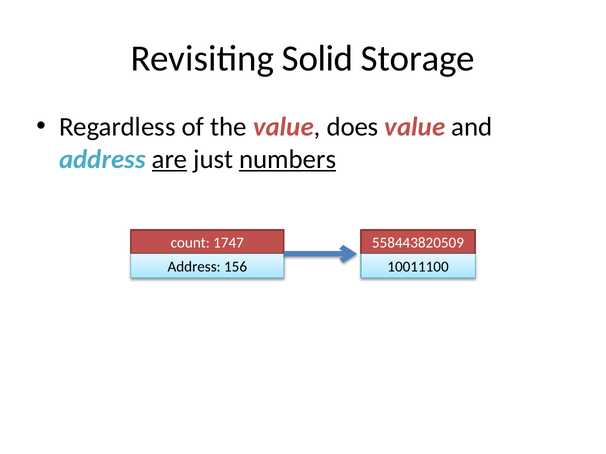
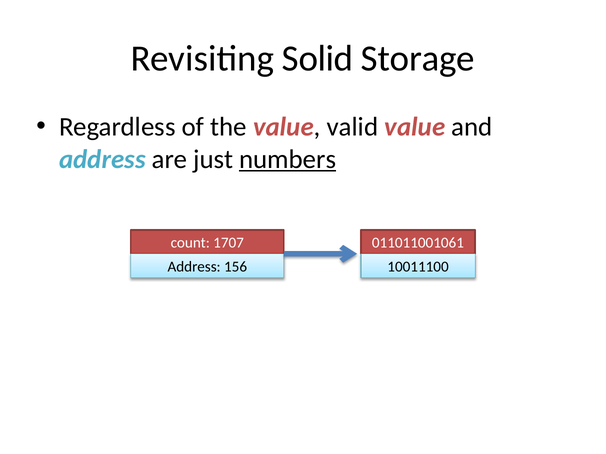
does: does -> valid (352, 127)
are underline: present -> none (170, 159)
1747: 1747 -> 1707 (229, 243)
558443820509: 558443820509 -> 011011001061 (418, 243)
